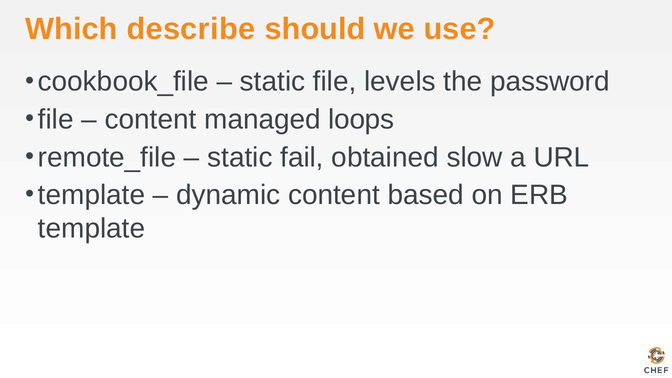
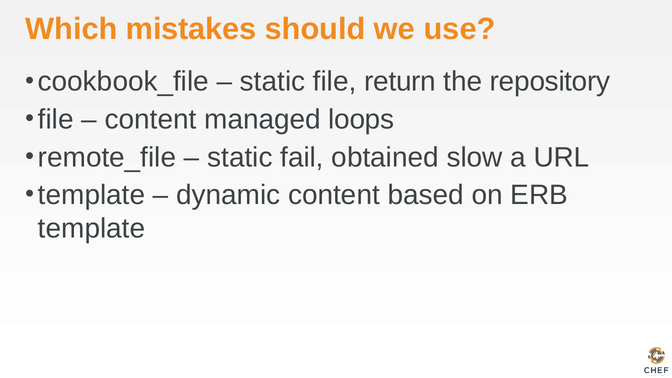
describe: describe -> mistakes (191, 29)
levels: levels -> return (400, 82)
password: password -> repository (550, 82)
